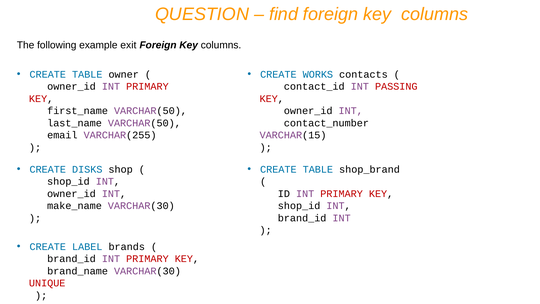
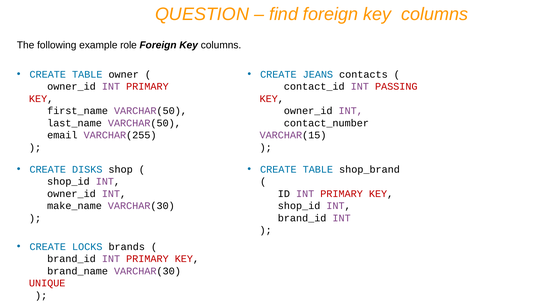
exit: exit -> role (128, 45)
WORKS: WORKS -> JEANS (318, 74)
LABEL: LABEL -> LOCKS (87, 247)
